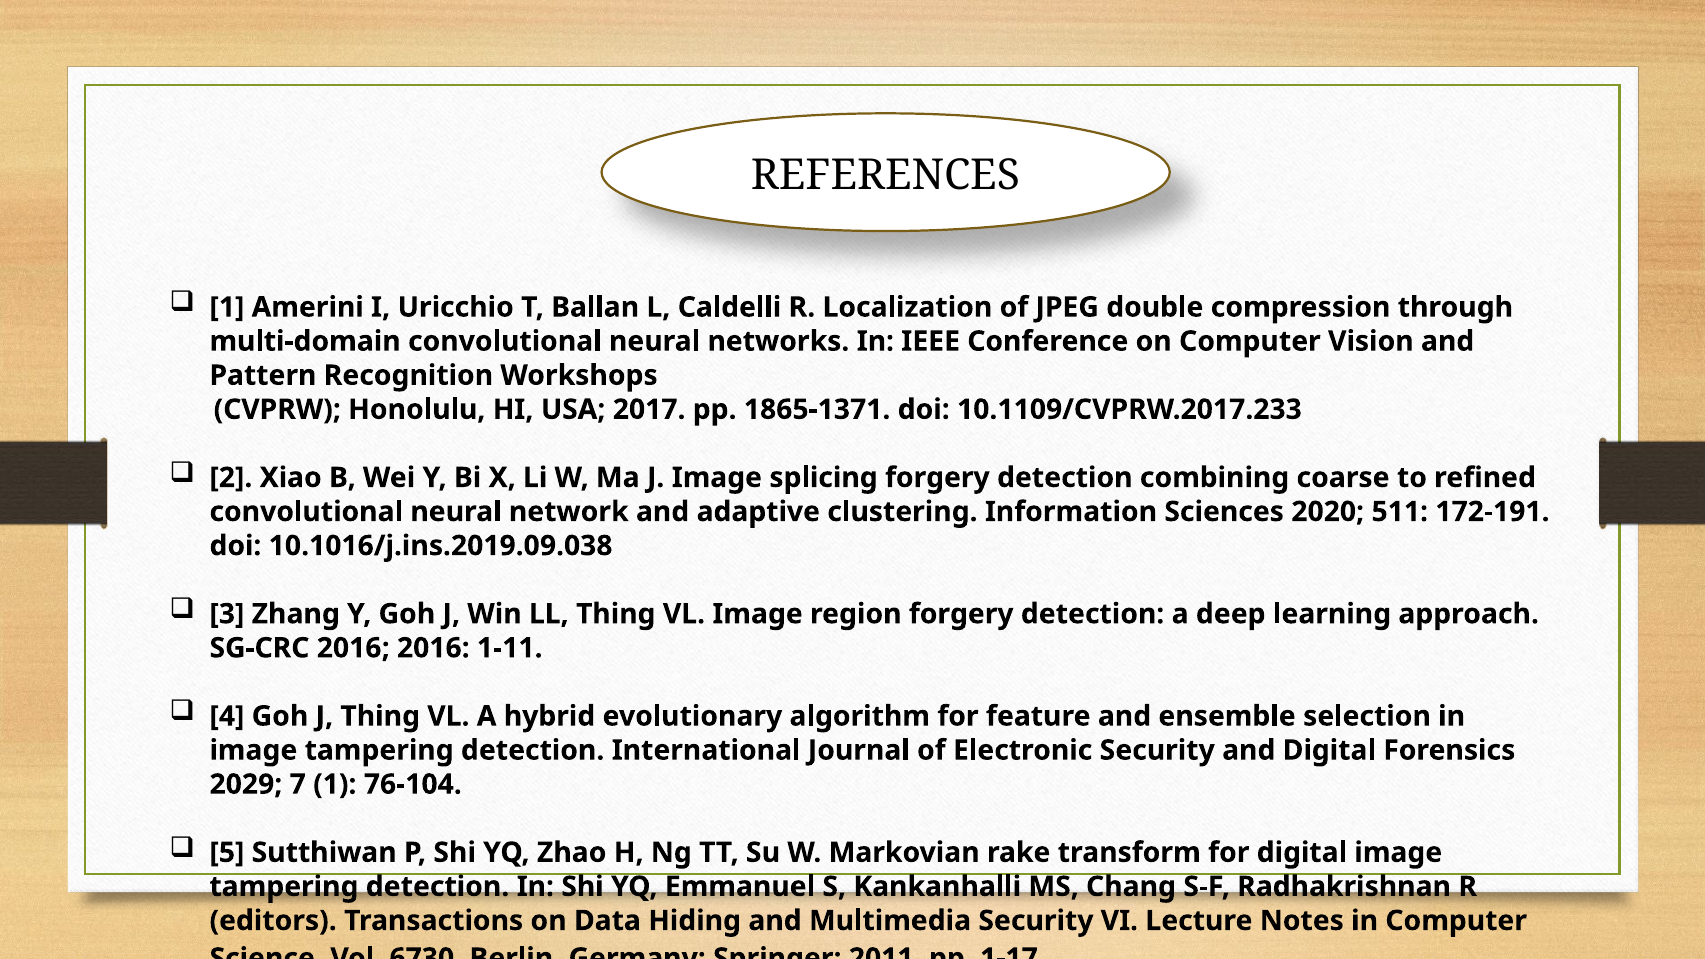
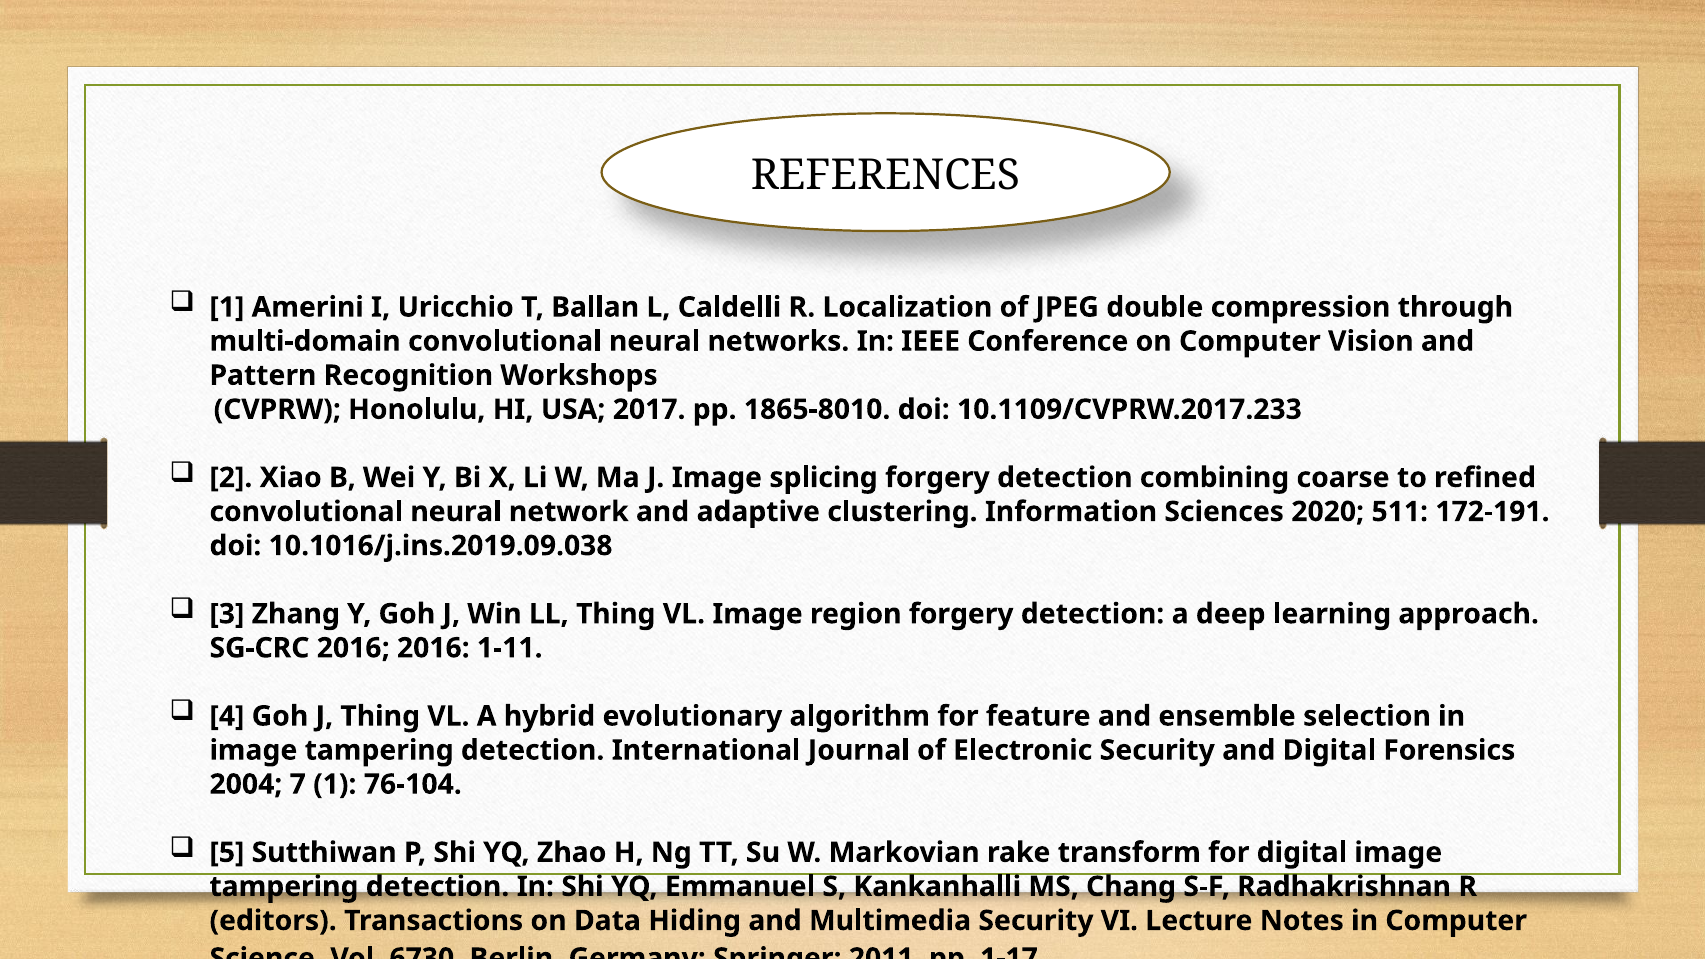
1865-1371: 1865-1371 -> 1865-8010 (817, 409)
2029: 2029 -> 2004 (246, 784)
